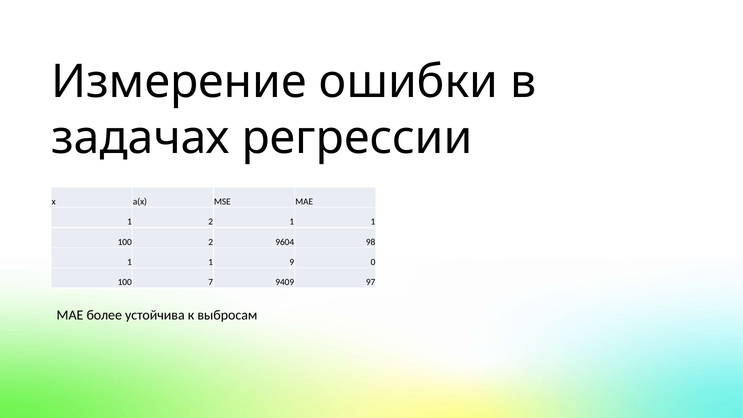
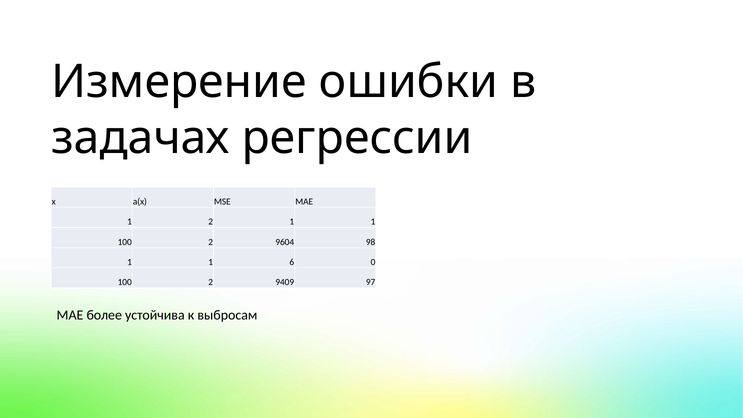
9: 9 -> 6 (292, 262)
7: 7 -> 2 (211, 282)
